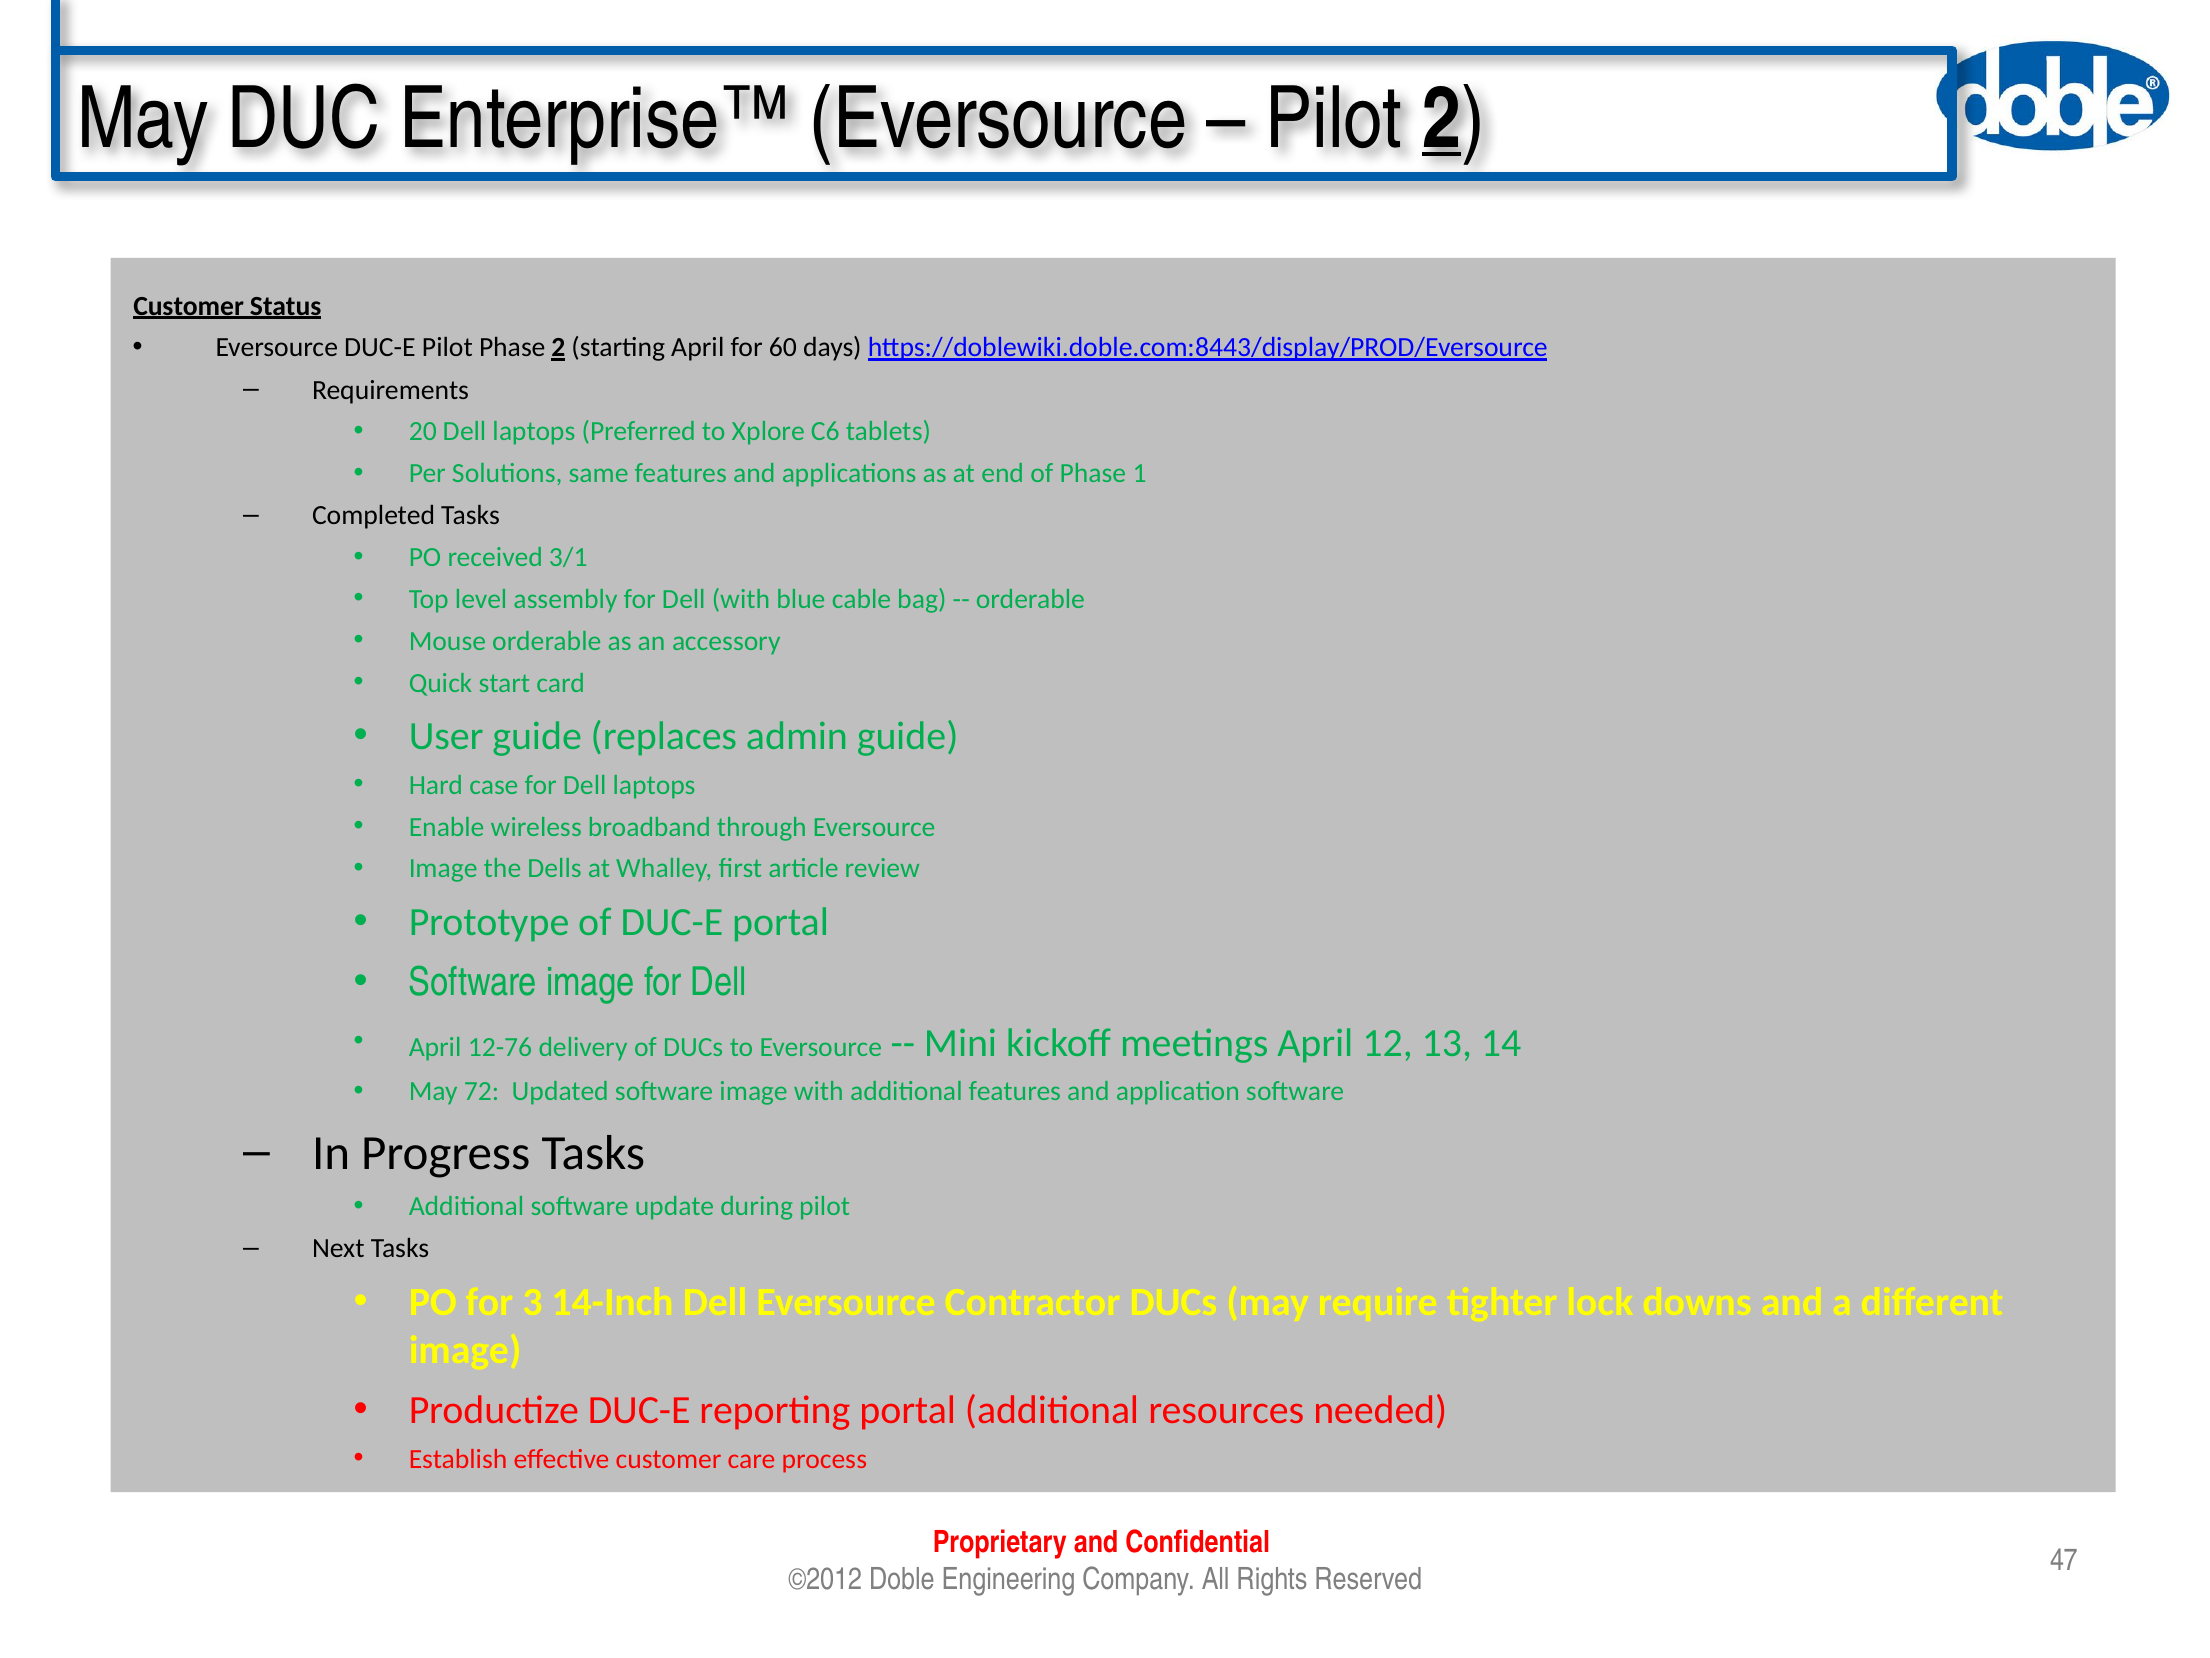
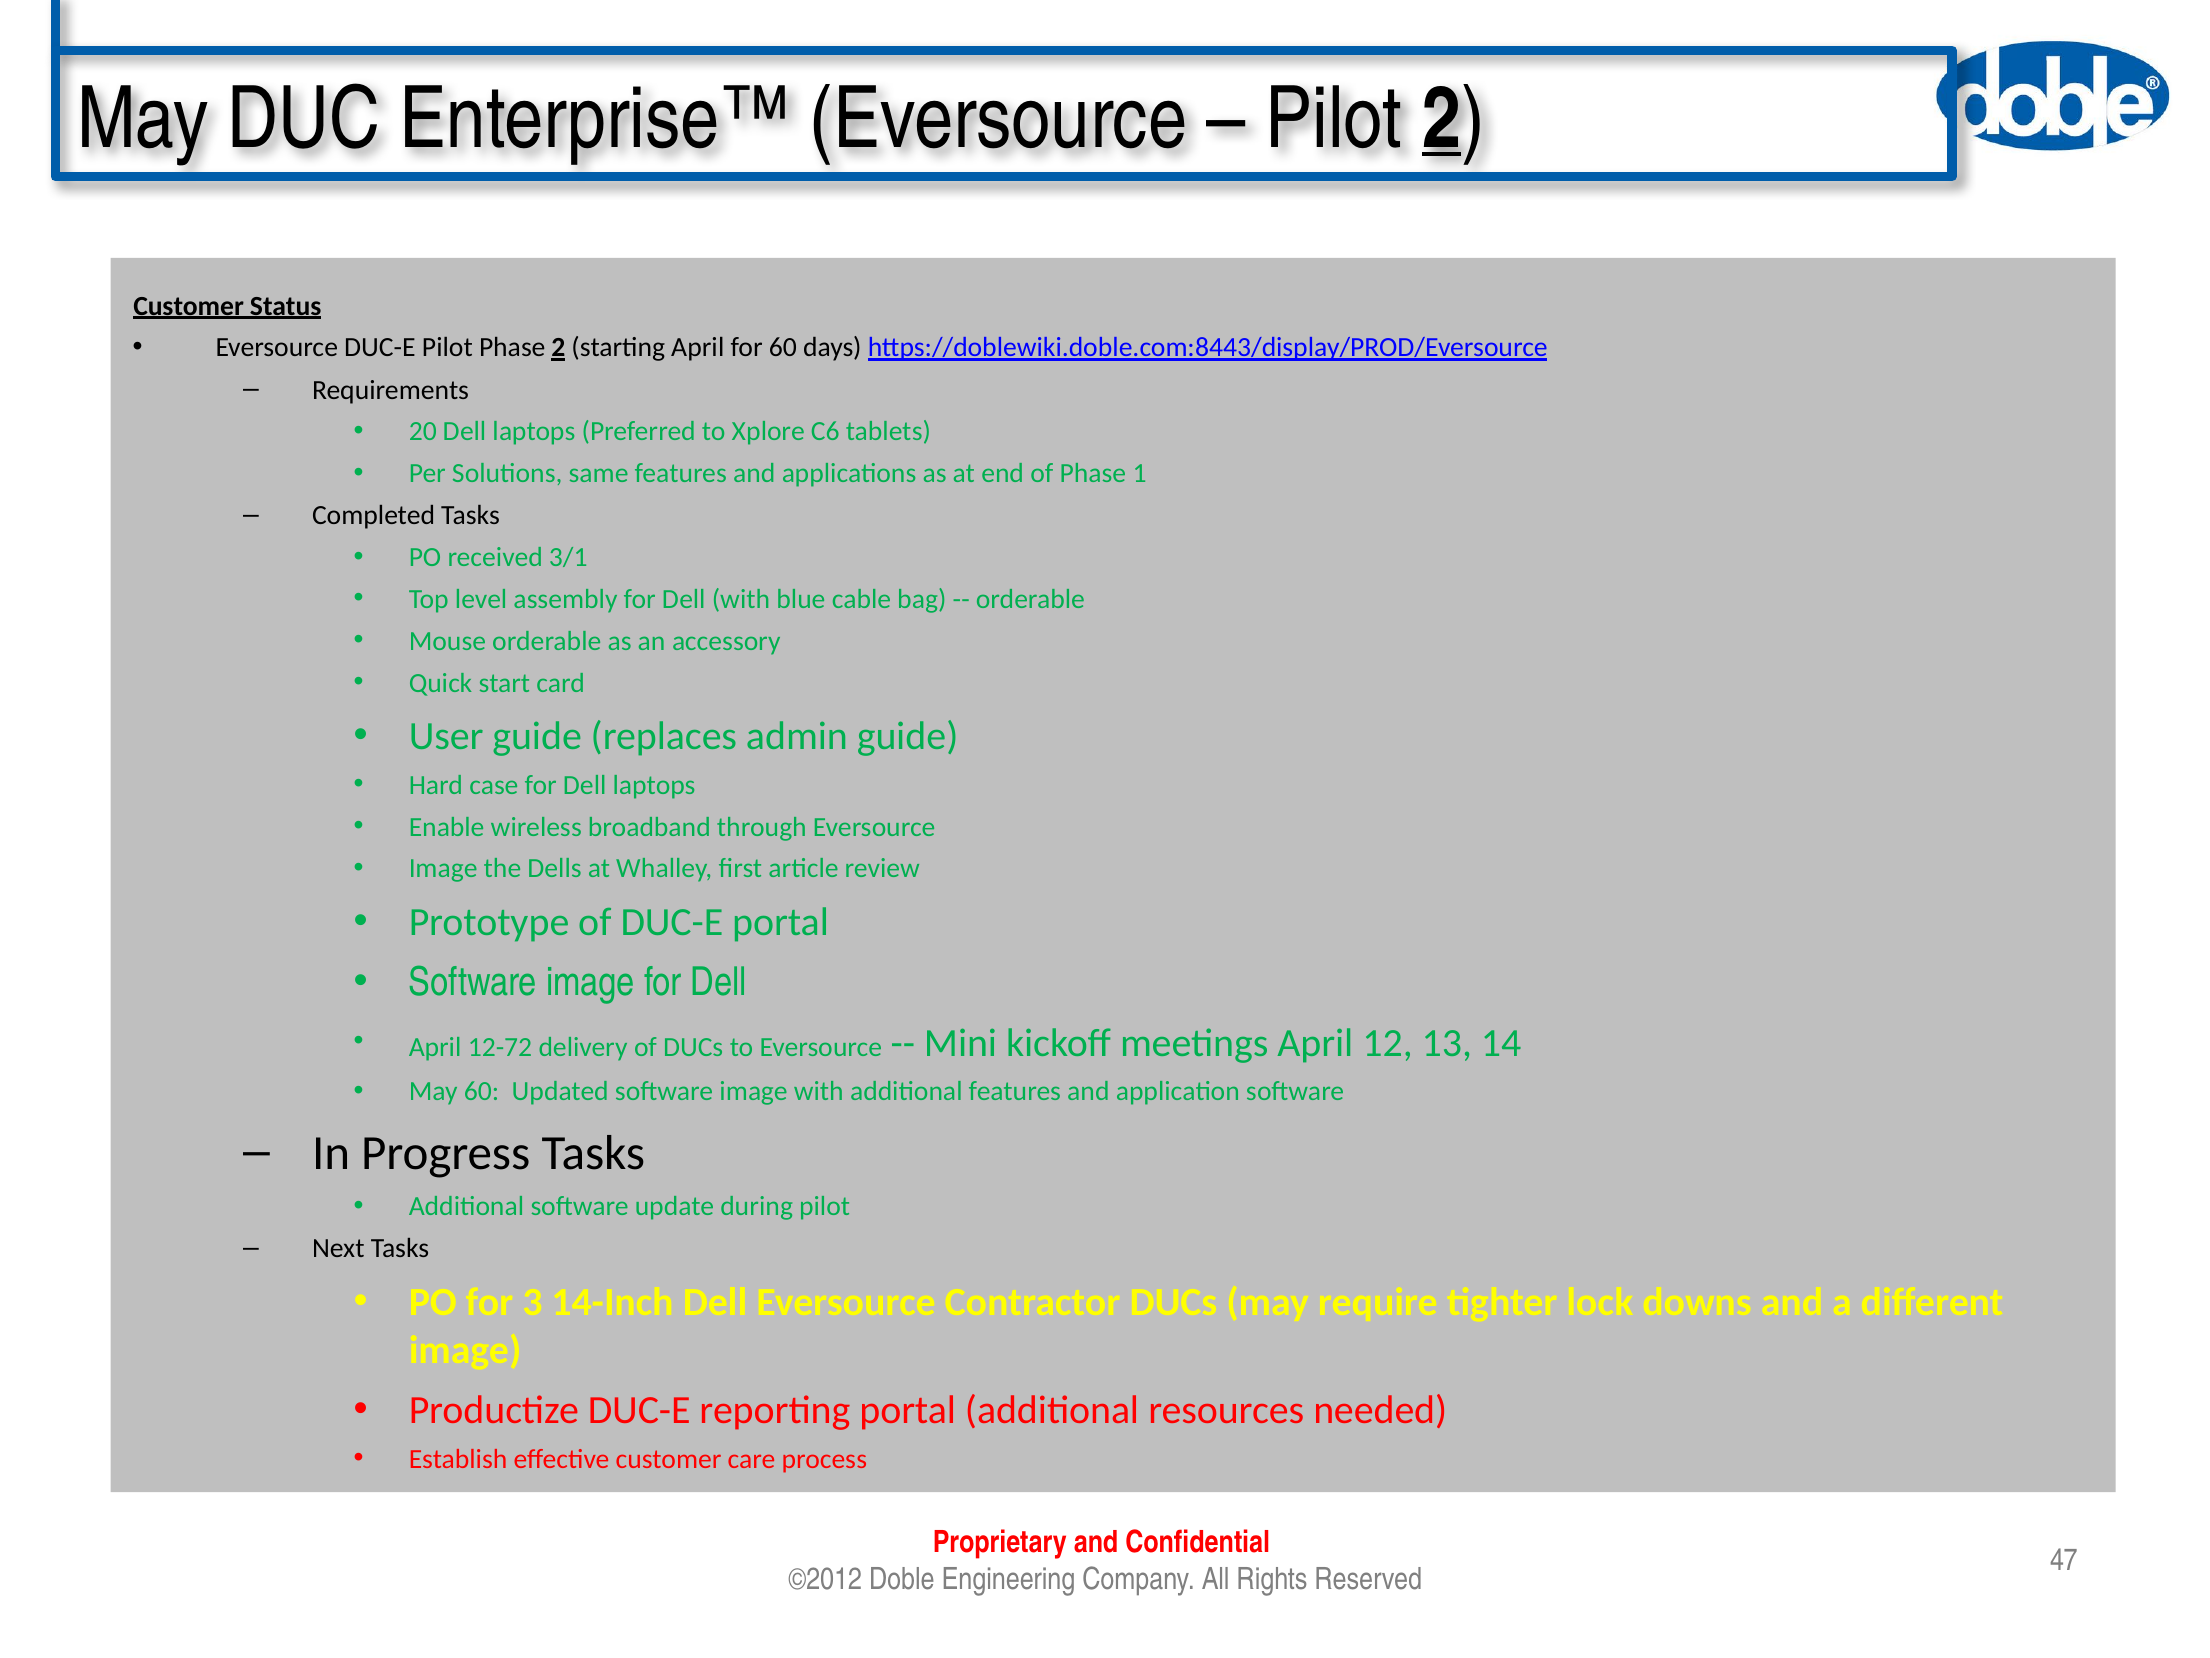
12-76: 12-76 -> 12-72 (500, 1047)
May 72: 72 -> 60 (482, 1091)
